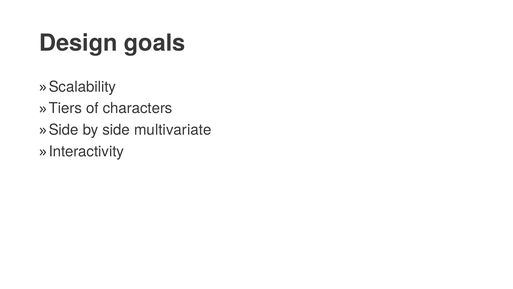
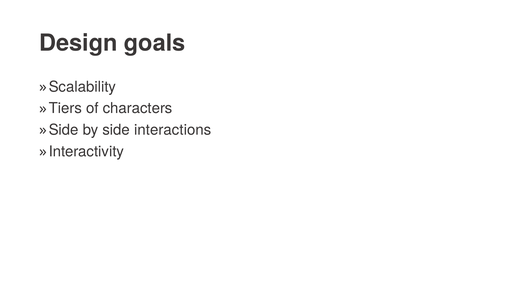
multivariate: multivariate -> interactions (173, 130)
